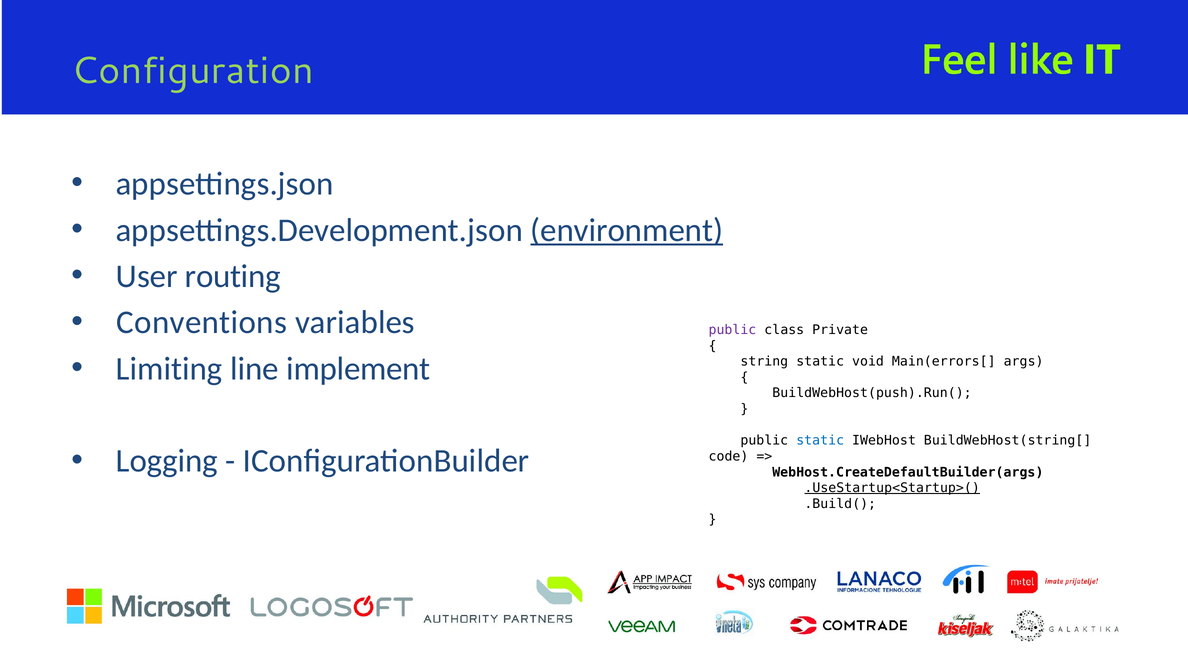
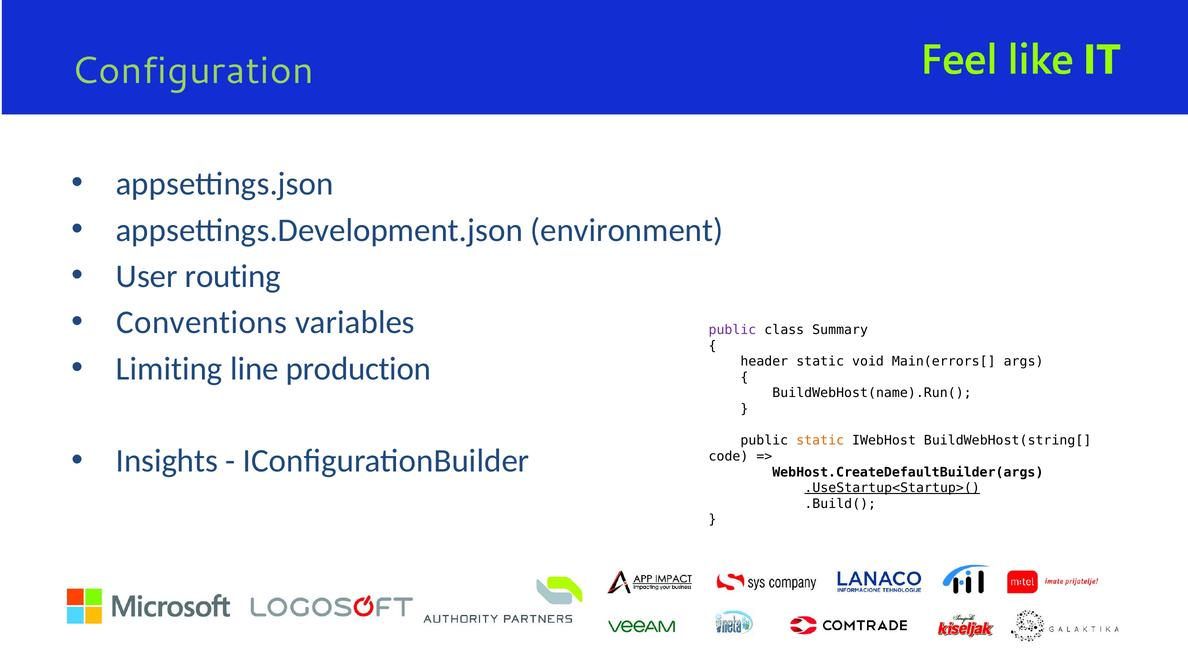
environment underline: present -> none (627, 230)
Private: Private -> Summary (840, 330)
implement: implement -> production (358, 369)
string: string -> header (764, 362)
BuildWebHost(push).Run(: BuildWebHost(push).Run( -> BuildWebHost(name).Run( (872, 393)
static colour: blue -> orange (820, 441)
Logging: Logging -> Insights (167, 461)
